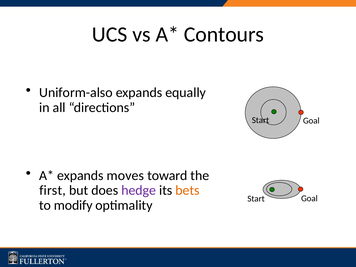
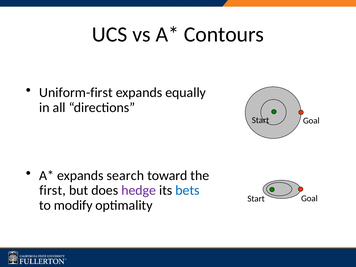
Uniform-also: Uniform-also -> Uniform-first (76, 93)
moves: moves -> search (125, 175)
bets colour: orange -> blue (188, 190)
